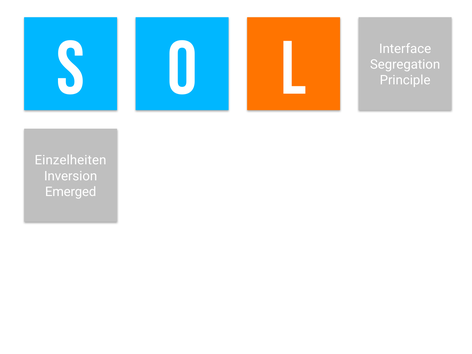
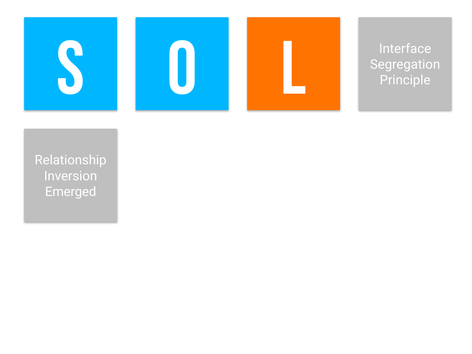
Einzelheiten: Einzelheiten -> Relationship (71, 160)
